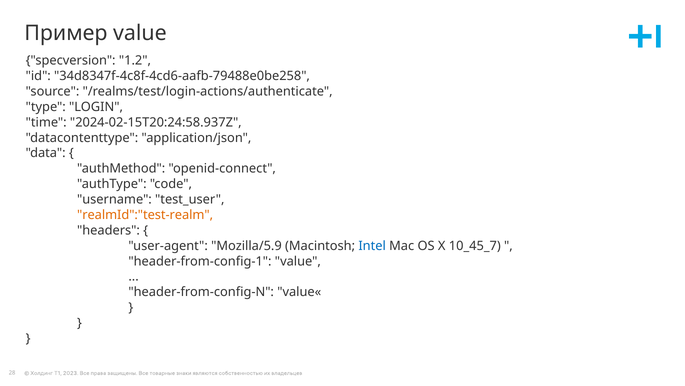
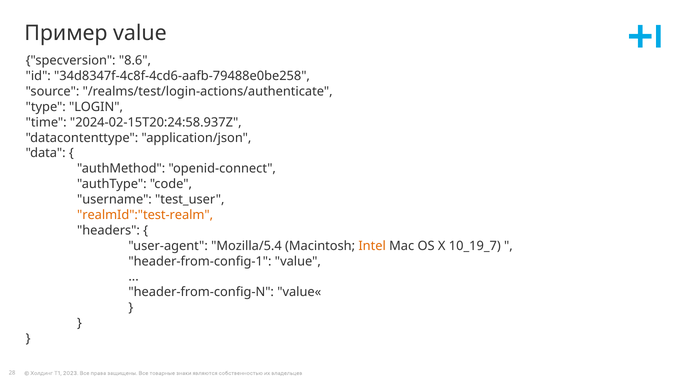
1.2: 1.2 -> 8.6 (135, 60)
Mozilla/5.9: Mozilla/5.9 -> Mozilla/5.4 (246, 245)
Intel colour: blue -> orange (372, 245)
10_45_7: 10_45_7 -> 10_19_7 (475, 245)
